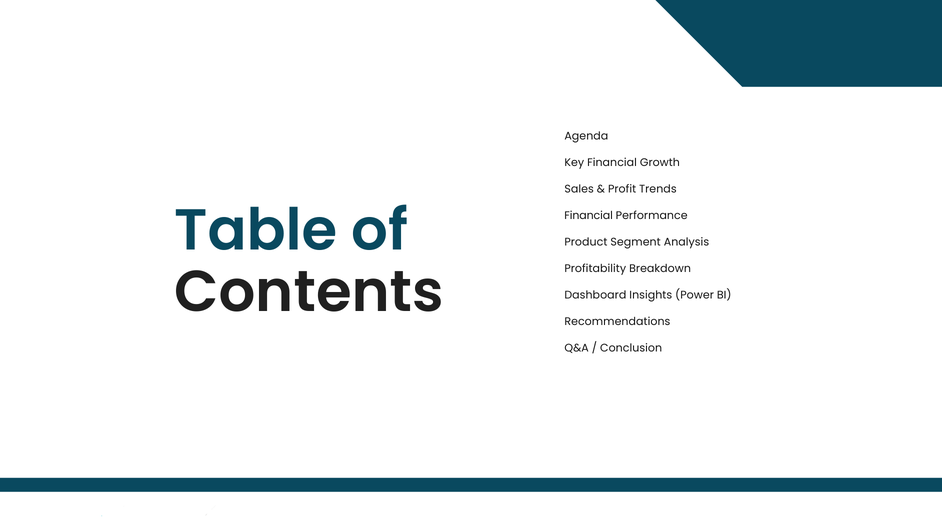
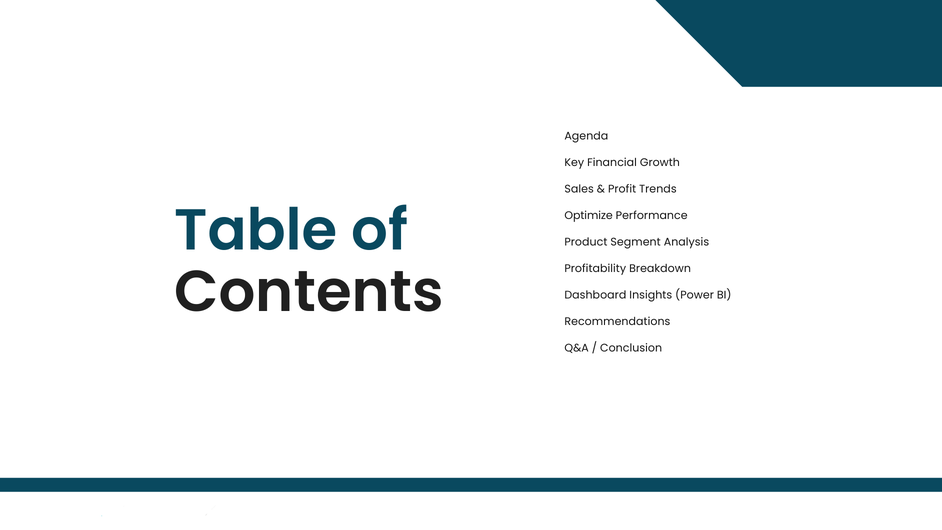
Financial: Financial -> Optimize (589, 216)
